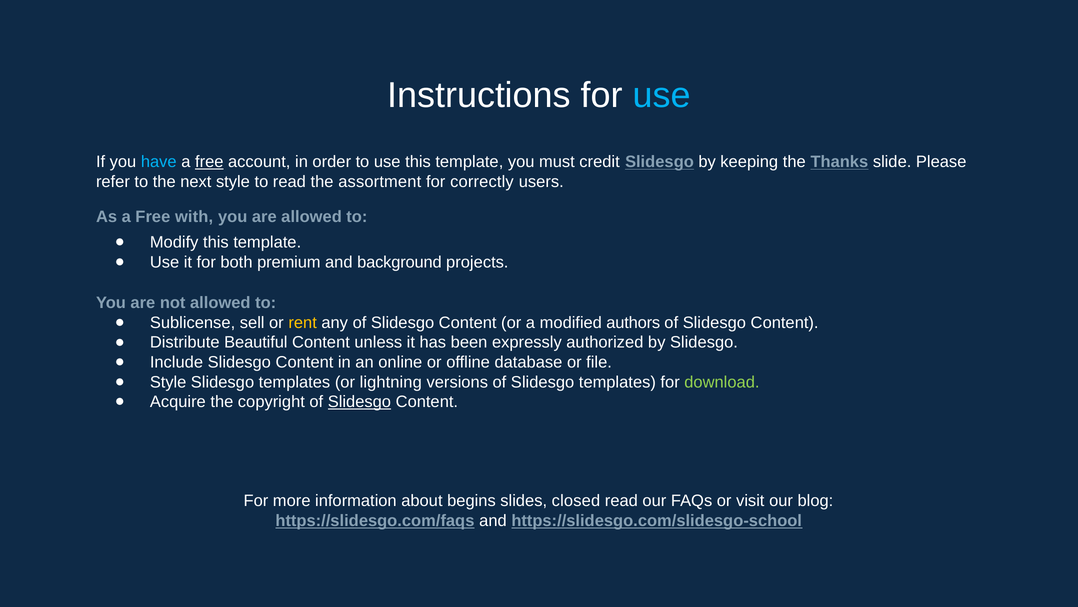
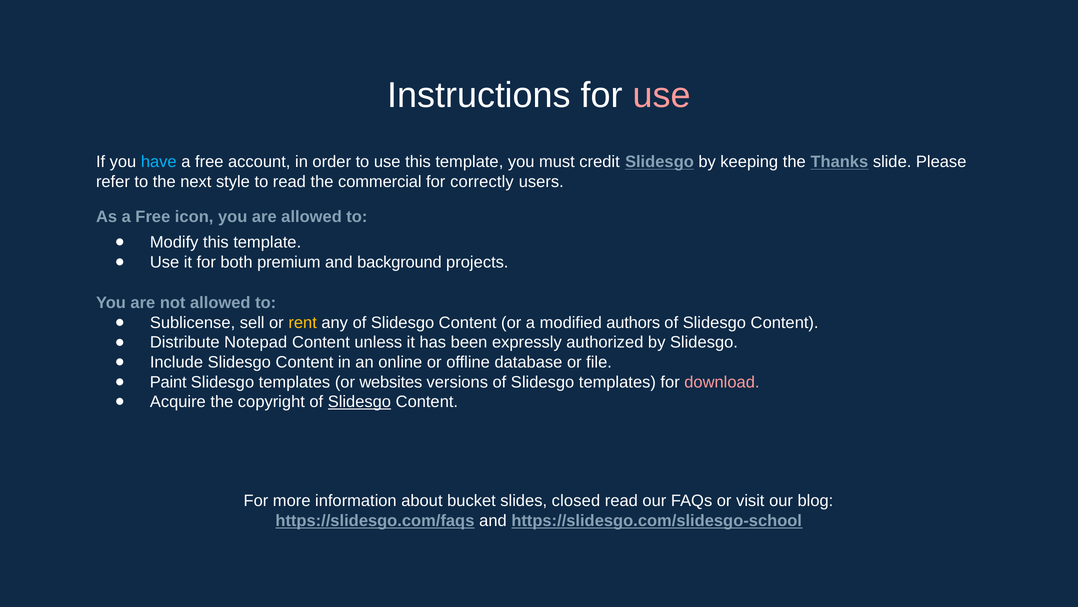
use colour: light blue -> pink (662, 95)
free underline: present -> none (209, 162)
assortment: assortment -> commercial (380, 182)
with: with -> icon (194, 216)
Beautiful: Beautiful -> Notepad (256, 342)
Style: Style -> Paint (168, 382)
lightning: lightning -> websites (391, 382)
download colour: light green -> pink (722, 382)
begins: begins -> bucket (471, 500)
